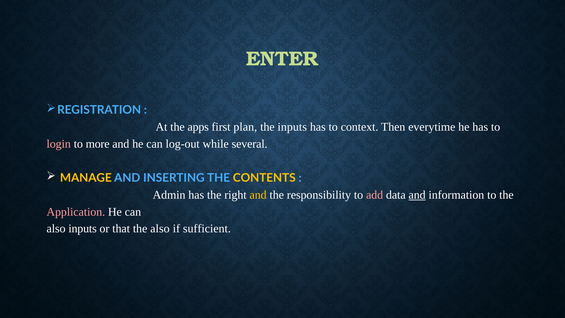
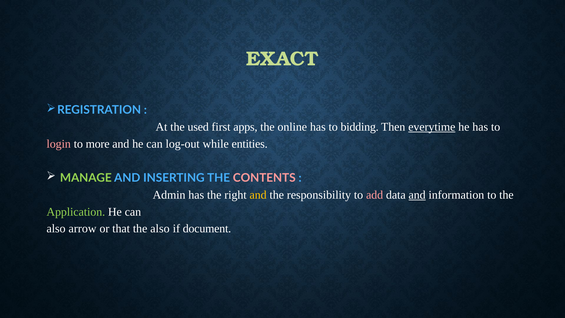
ENTER: ENTER -> EXACT (282, 59)
apps: apps -> used (198, 127)
plan: plan -> apps (245, 127)
the inputs: inputs -> online (292, 127)
context: context -> bidding (360, 127)
everytime underline: none -> present (432, 127)
several: several -> entities (250, 144)
MANAGE colour: yellow -> light green (86, 178)
CONTENTS colour: yellow -> pink (264, 178)
Application colour: pink -> light green (76, 212)
also inputs: inputs -> arrow (82, 229)
sufficient: sufficient -> document (207, 229)
